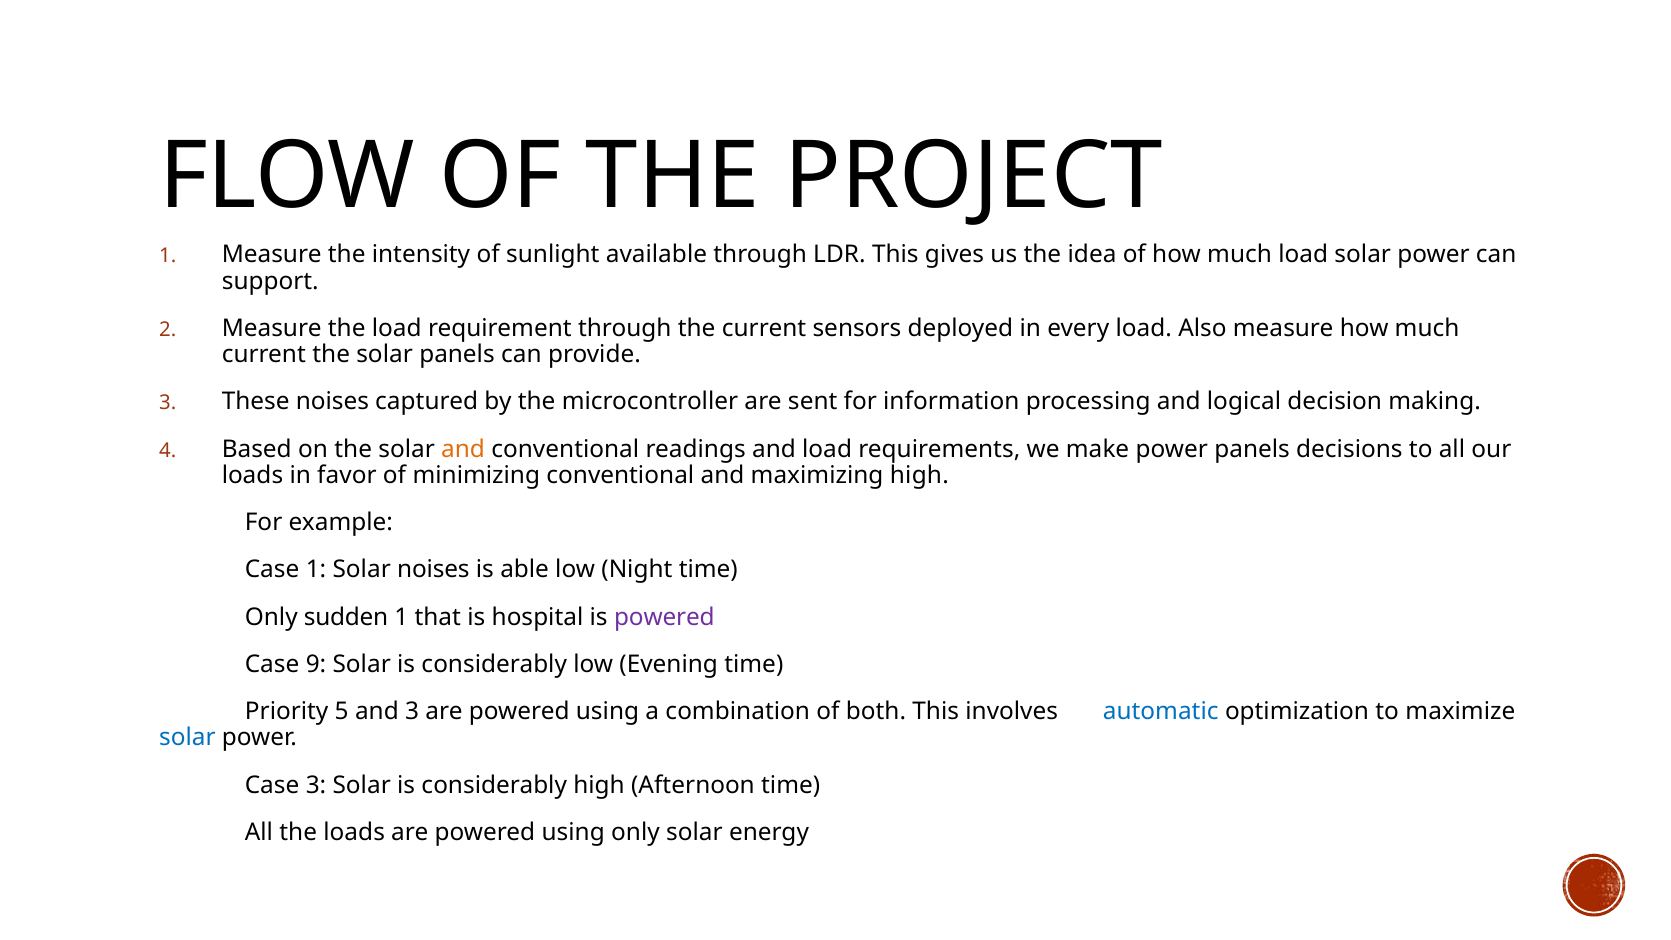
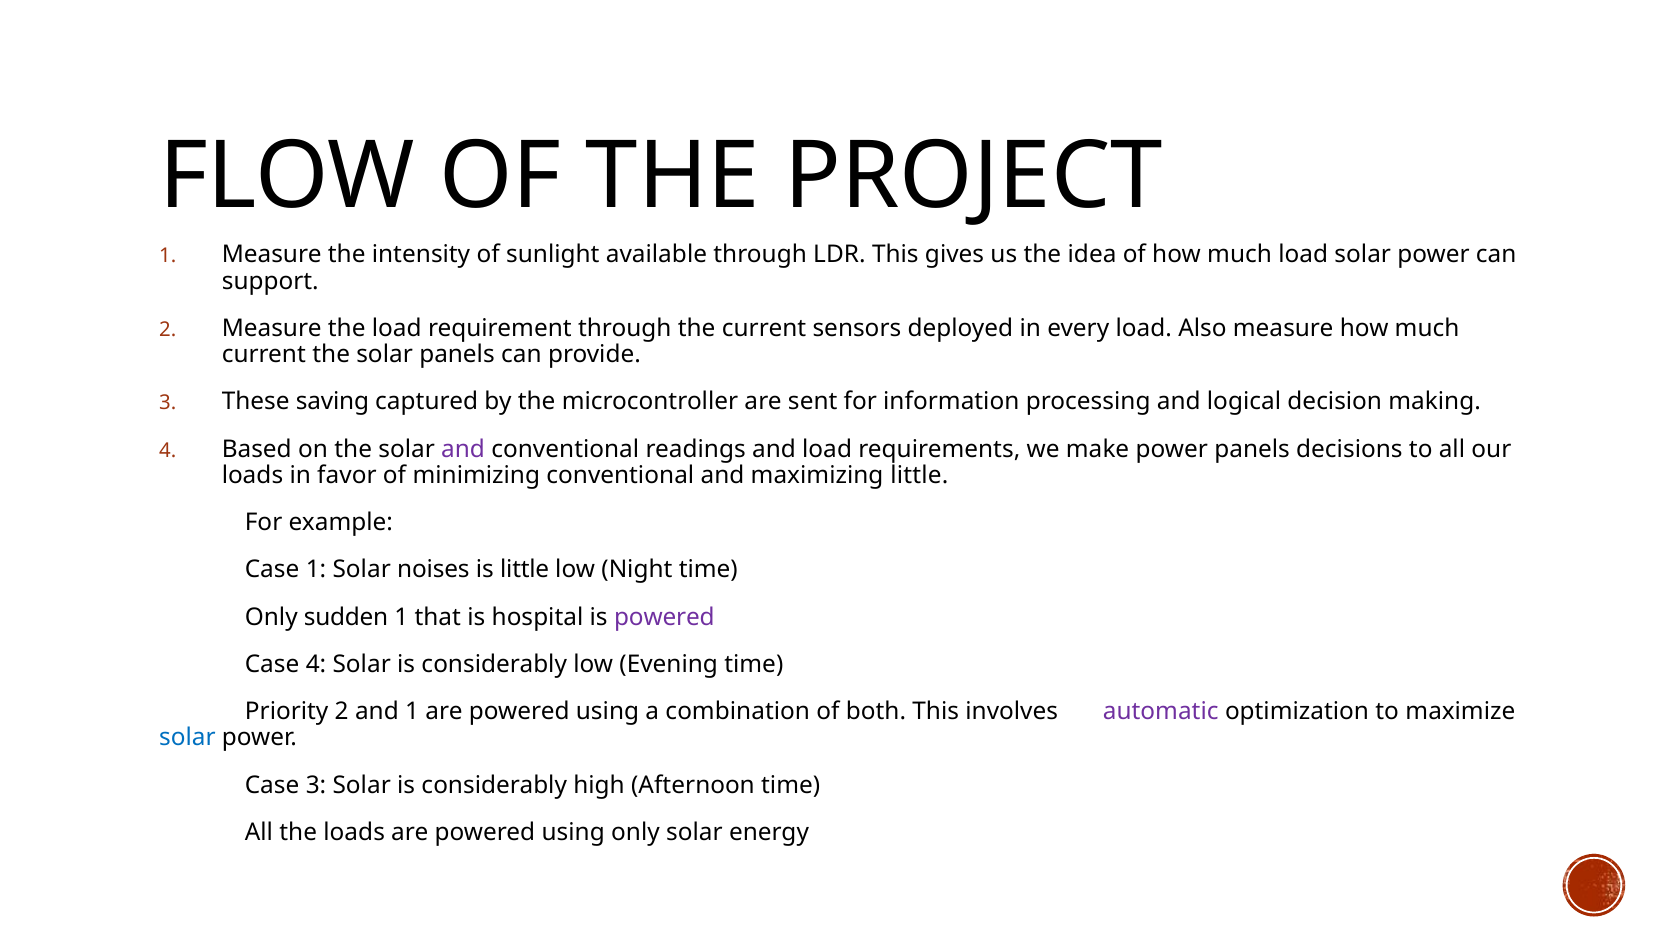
These noises: noises -> saving (333, 402)
and colour: orange -> purple (463, 449)
maximizing high: high -> little (919, 475)
is able: able -> little (525, 570)
Case 9: 9 -> 4 (316, 664)
Priority 5: 5 -> 2 (342, 711)
and 3: 3 -> 1 (412, 711)
automatic colour: blue -> purple (1161, 711)
